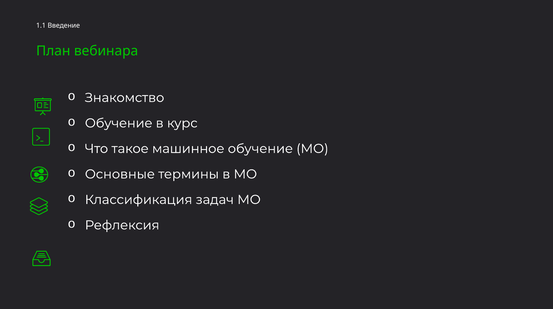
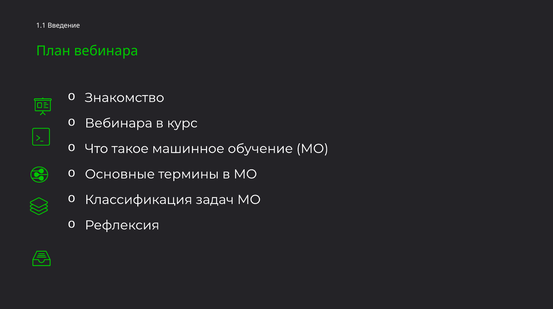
Обучение: Обучение -> Вебинара (119, 123)
